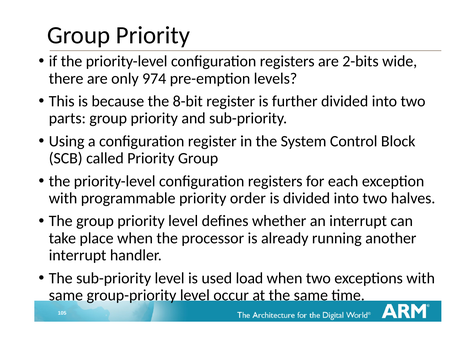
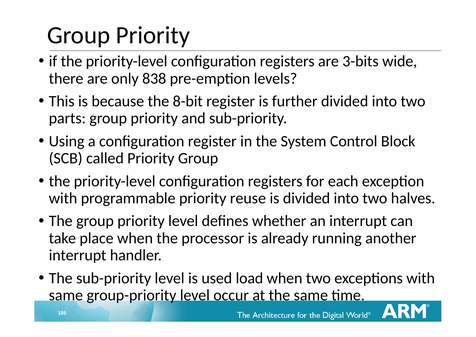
2-bits: 2-bits -> 3-bits (360, 61)
974: 974 -> 838 (154, 78)
order: order -> reuse (248, 198)
